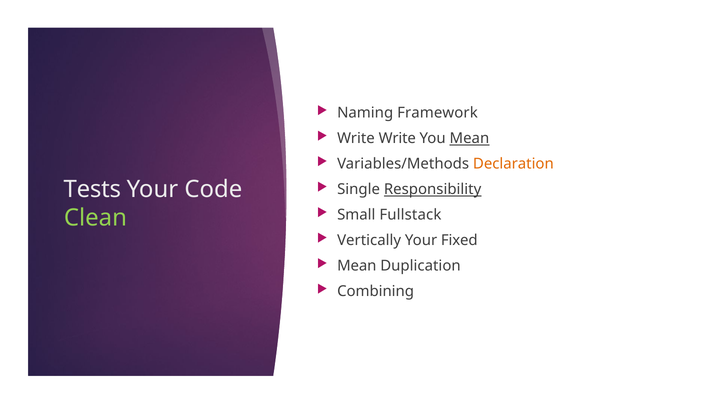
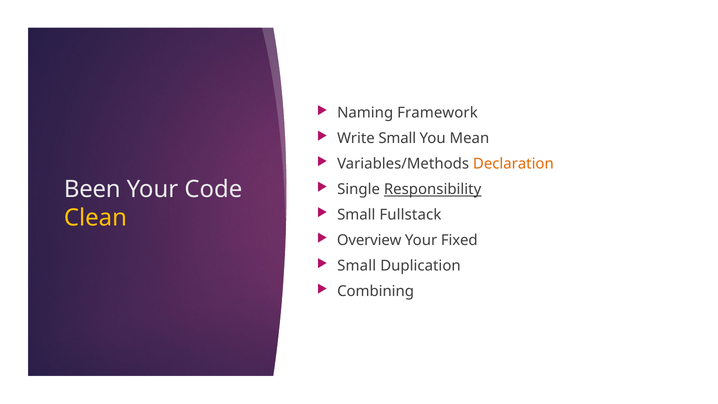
Write Write: Write -> Small (397, 138)
Mean underline: present -> none (469, 138)
Tests: Tests -> Been (92, 189)
Clean colour: light green -> yellow (95, 218)
Vertically: Vertically -> Overview (369, 240)
Mean: Mean -> Small (357, 266)
